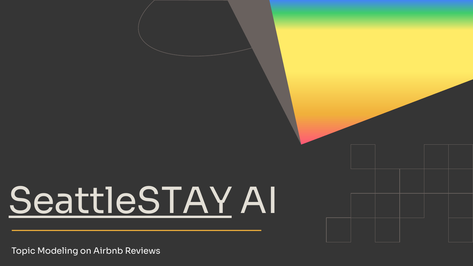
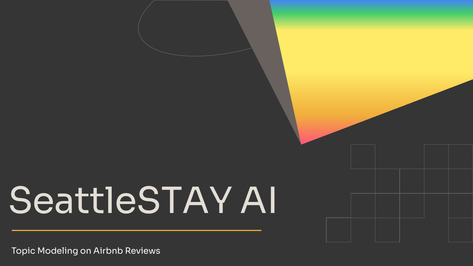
SeattleSTAY underline: present -> none (120, 201)
